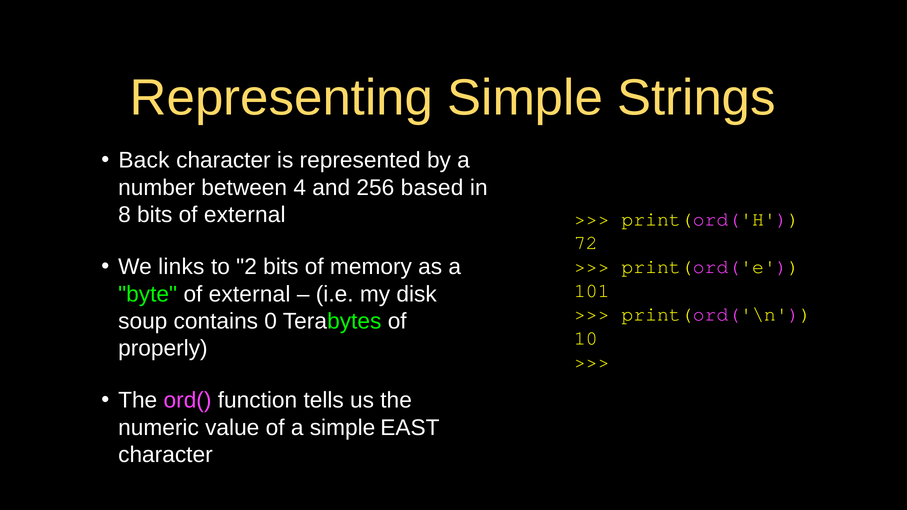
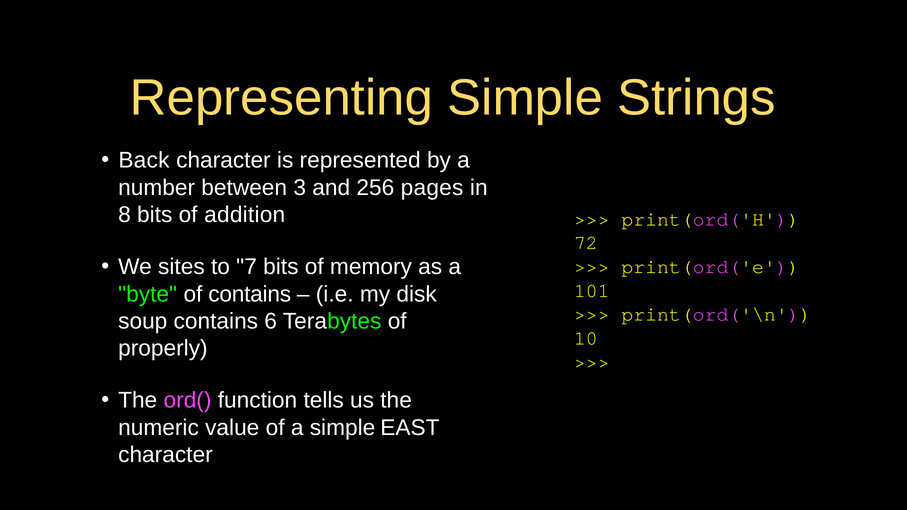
4: 4 -> 3 (300, 188)
based: based -> pages (432, 188)
bits of external: external -> addition (245, 215)
links: links -> sites (181, 267)
2: 2 -> 7 (247, 267)
byte of external: external -> contains (250, 294)
0: 0 -> 6 (271, 321)
